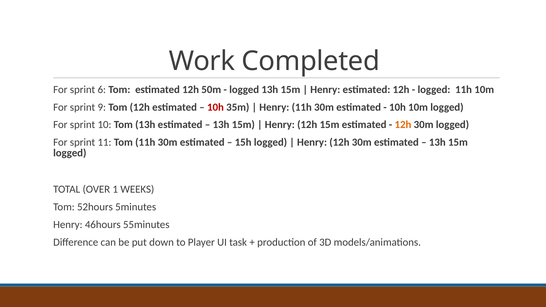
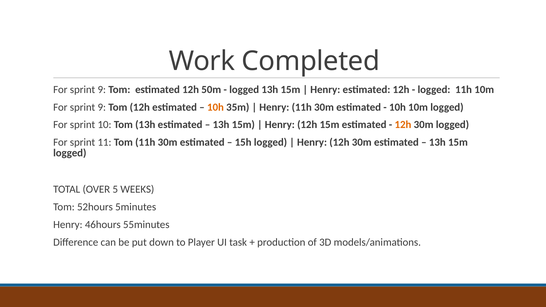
6: 6 -> 9 (102, 90)
10h colour: red -> orange (216, 107)
1: 1 -> 5 (115, 189)
